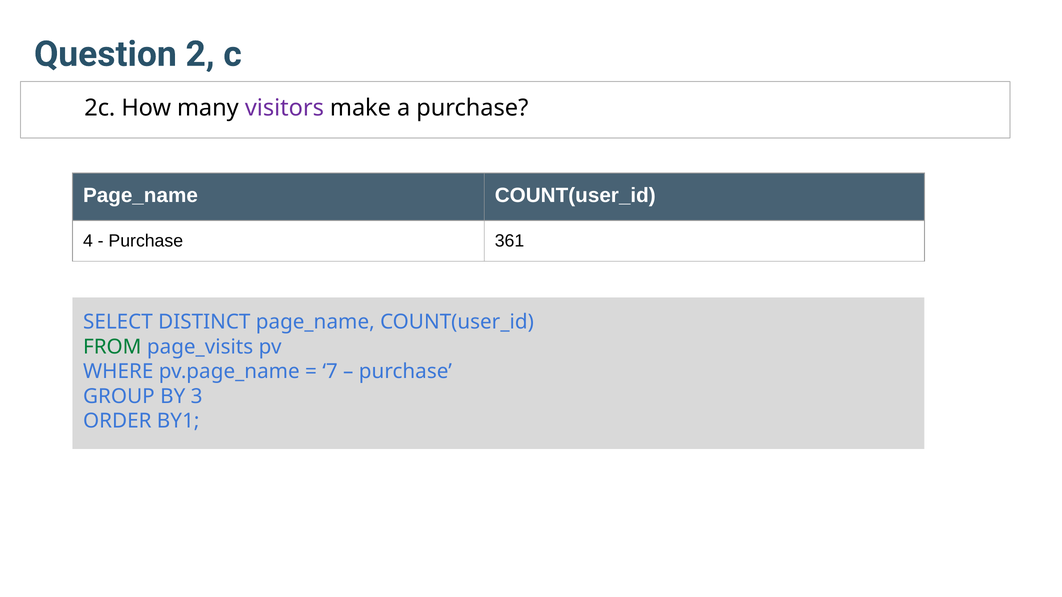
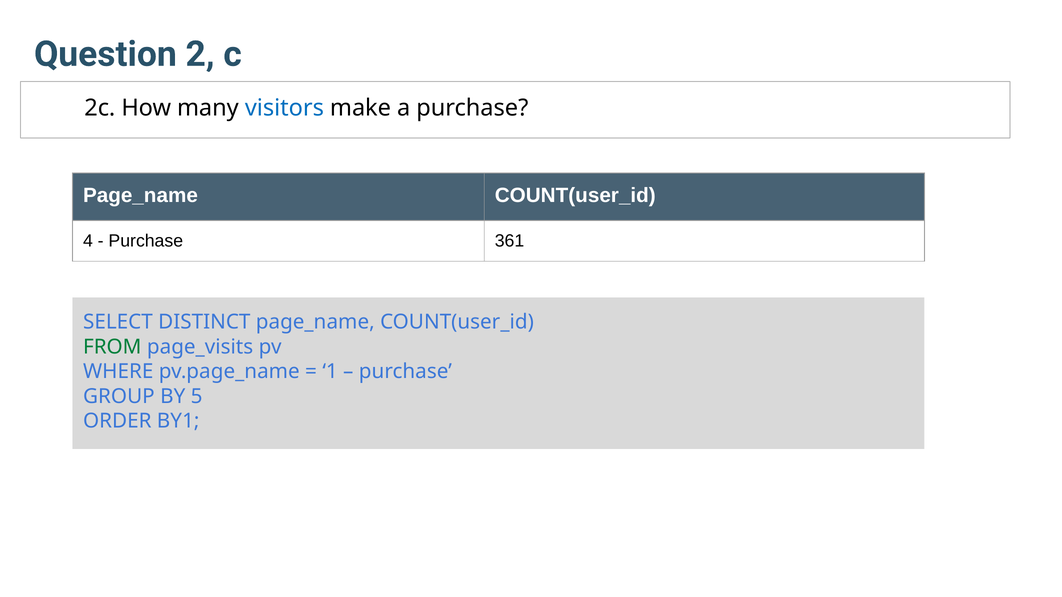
visitors colour: purple -> blue (284, 108)
7: 7 -> 1 (330, 372)
3: 3 -> 5 (197, 397)
